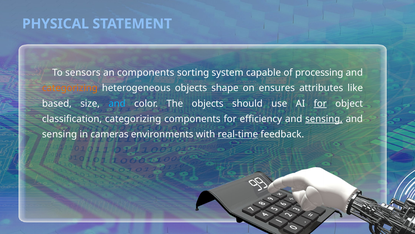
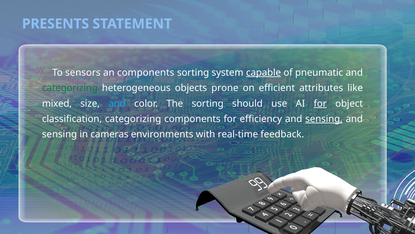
PHYSICAL: PHYSICAL -> PRESENTS (56, 24)
capable underline: none -> present (263, 72)
processing: processing -> pneumatic (319, 72)
categorizing colour: orange -> green (70, 88)
shape: shape -> prone (225, 88)
ensures: ensures -> efficient (277, 88)
based: based -> mixed (57, 103)
The objects: objects -> sorting (208, 103)
real-time underline: present -> none (238, 134)
